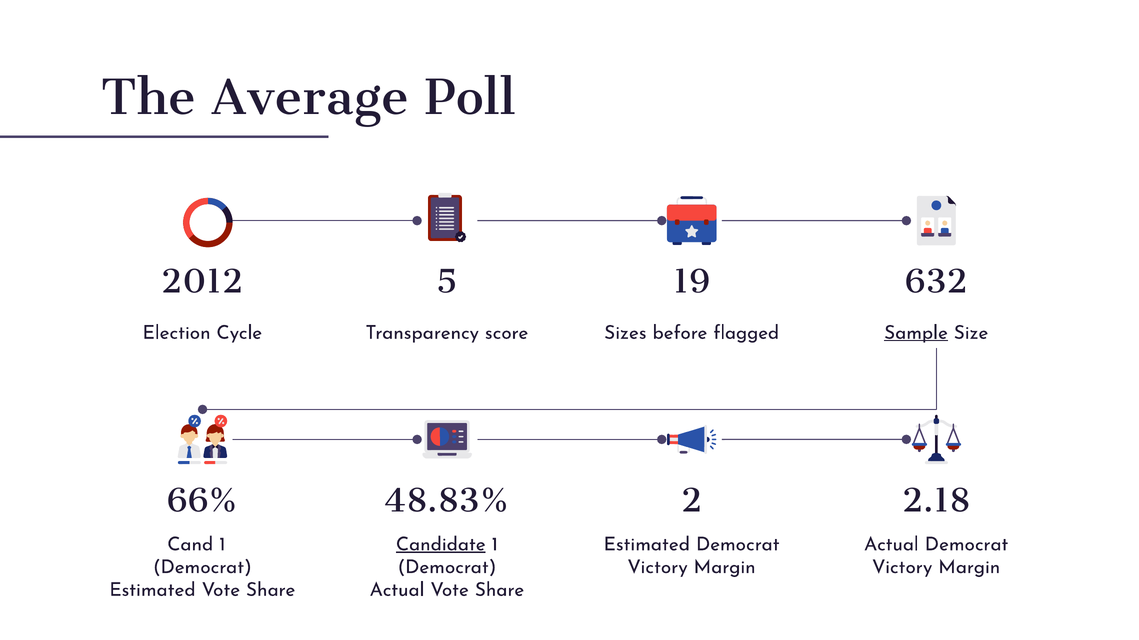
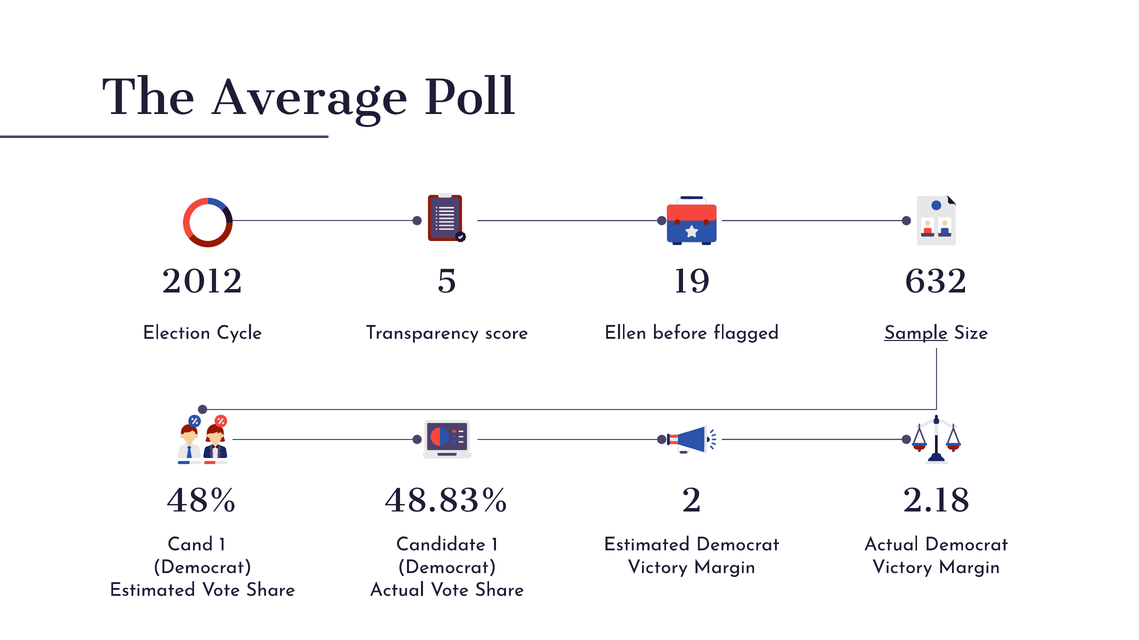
Sizes: Sizes -> Ellen (625, 333)
66%: 66% -> 48% (202, 502)
Candidate underline: present -> none (441, 545)
